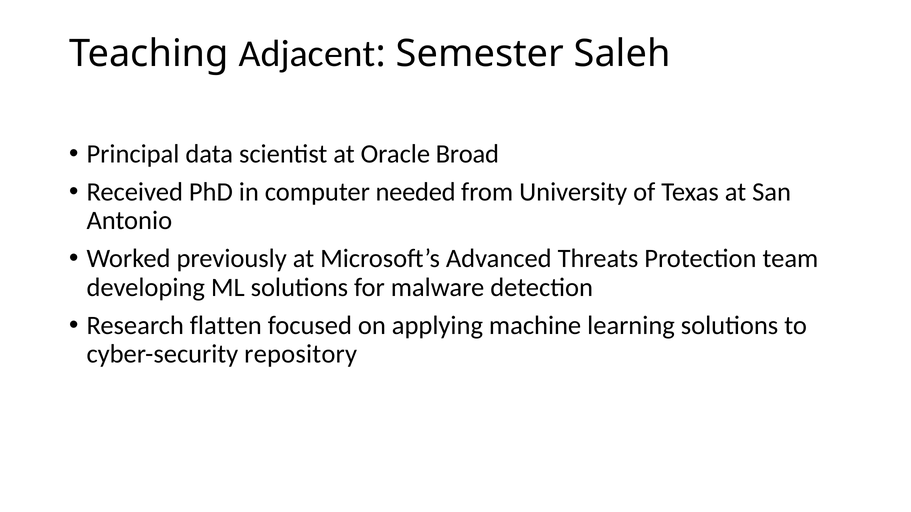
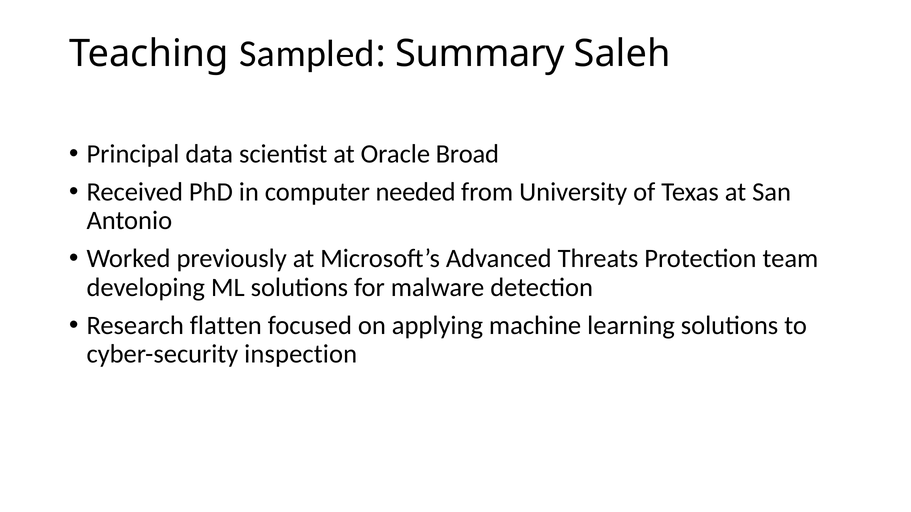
Adjacent: Adjacent -> Sampled (307, 54)
Semester: Semester -> Summary (480, 54)
repository: repository -> inspection (301, 354)
